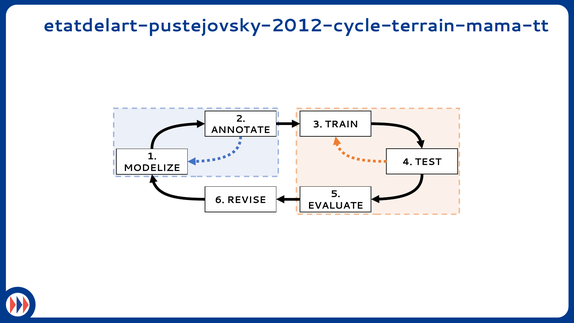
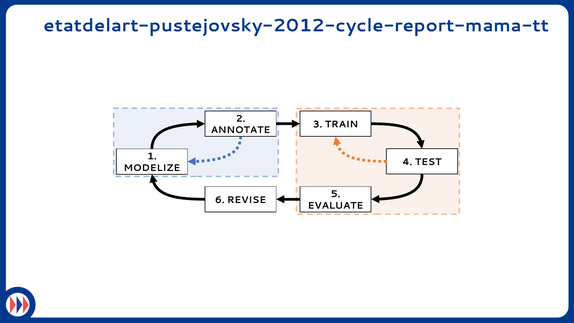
etatdelart-pustejovsky-2012-cycle-terrain-mama-tt: etatdelart-pustejovsky-2012-cycle-terrain-mama-tt -> etatdelart-pustejovsky-2012-cycle-report-mama-tt (296, 26)
